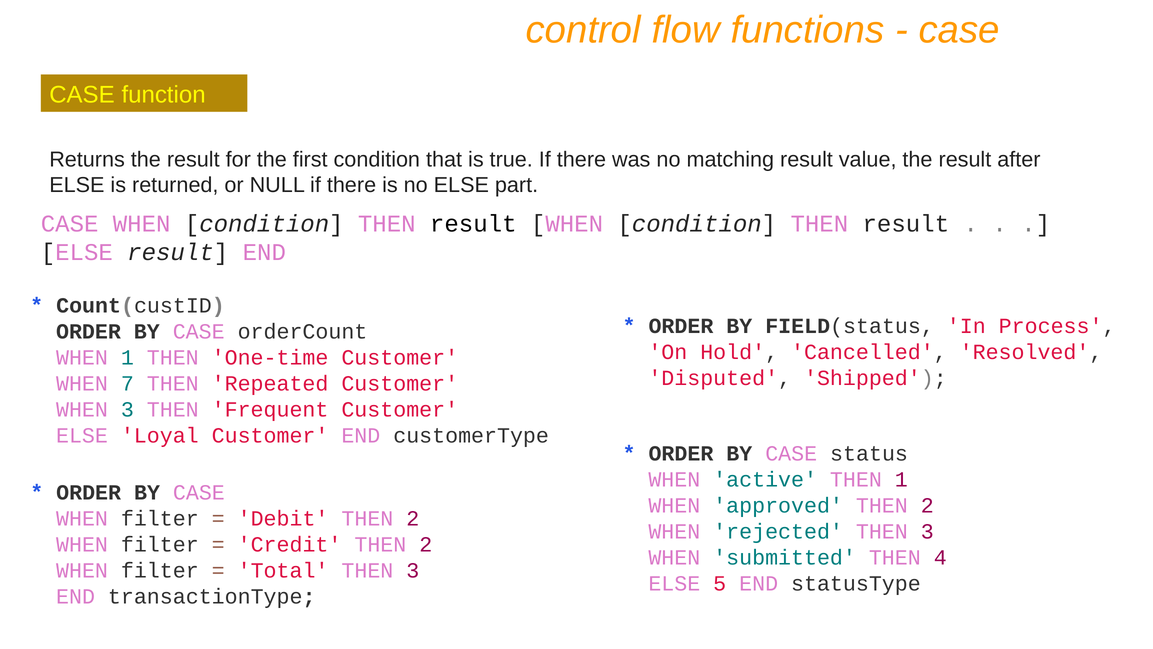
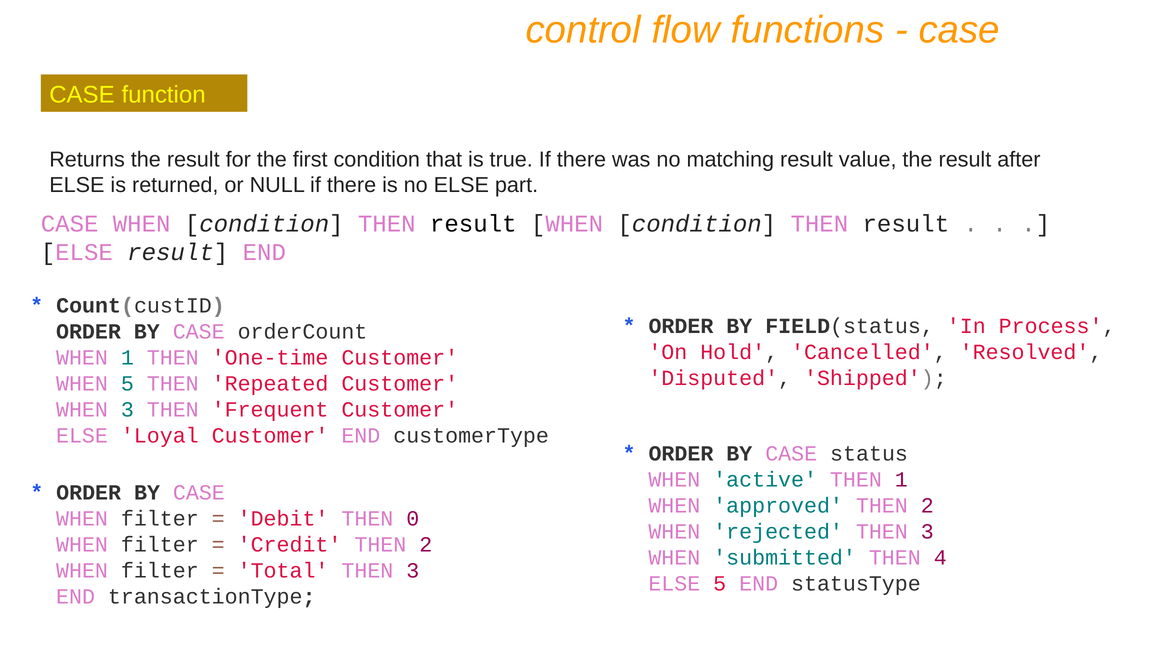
WHEN 7: 7 -> 5 (127, 383)
Debit THEN 2: 2 -> 0 (413, 518)
